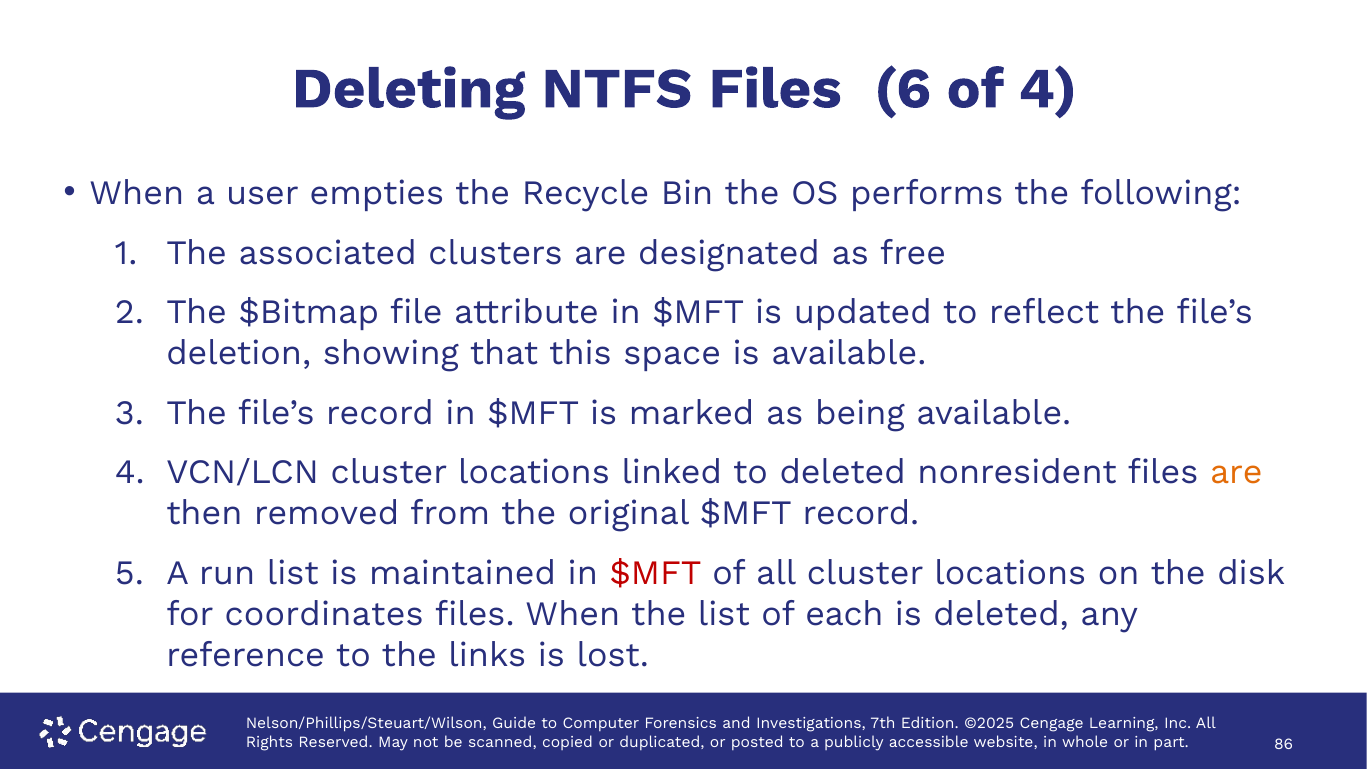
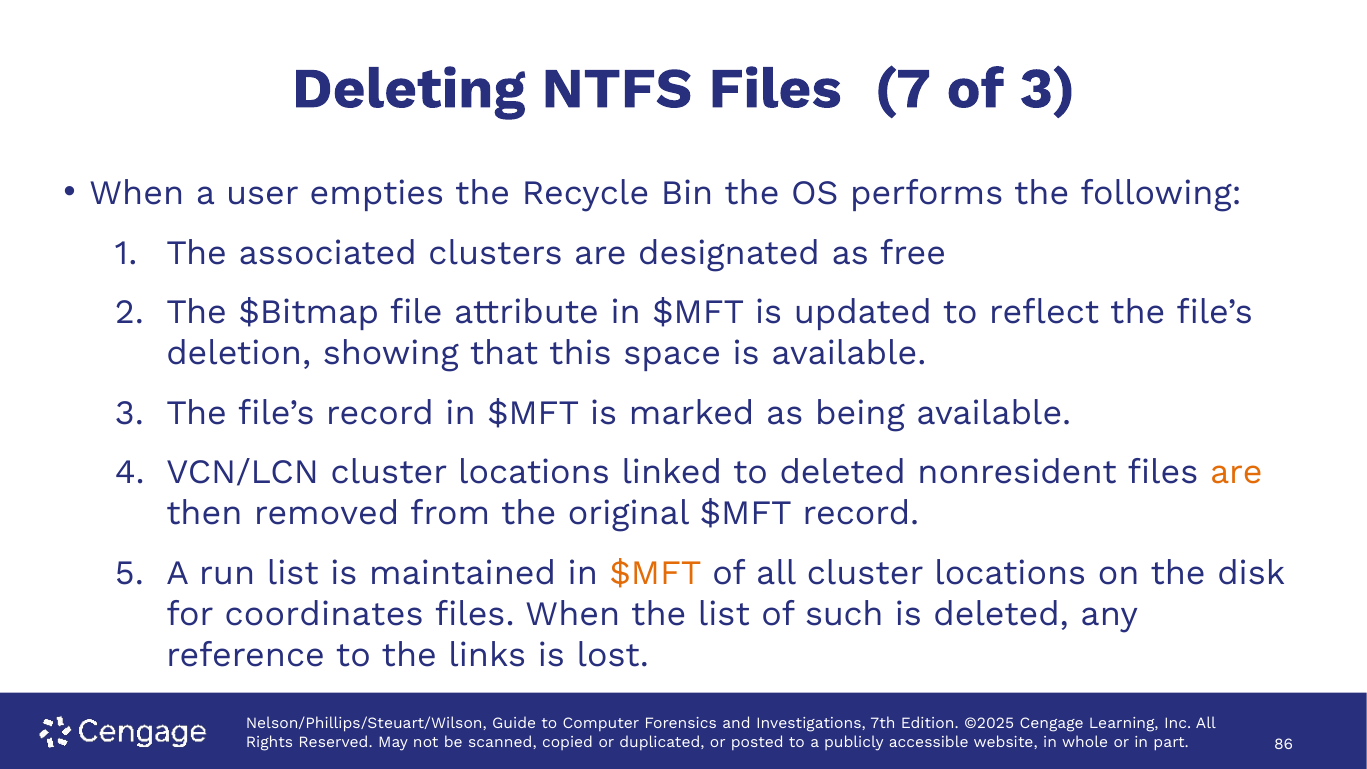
6: 6 -> 7 (903, 89)
of 4: 4 -> 3 (1047, 89)
$MFT colour: red -> orange (656, 573)
each: each -> such (844, 614)
